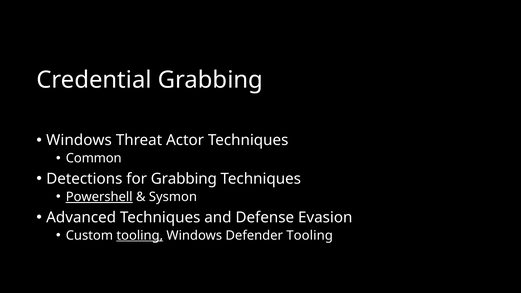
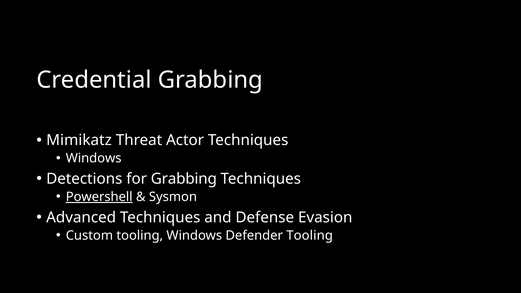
Windows: Windows -> Mimikatz (79, 140)
Common: Common -> Windows (94, 158)
tooling underline: present -> none (140, 236)
